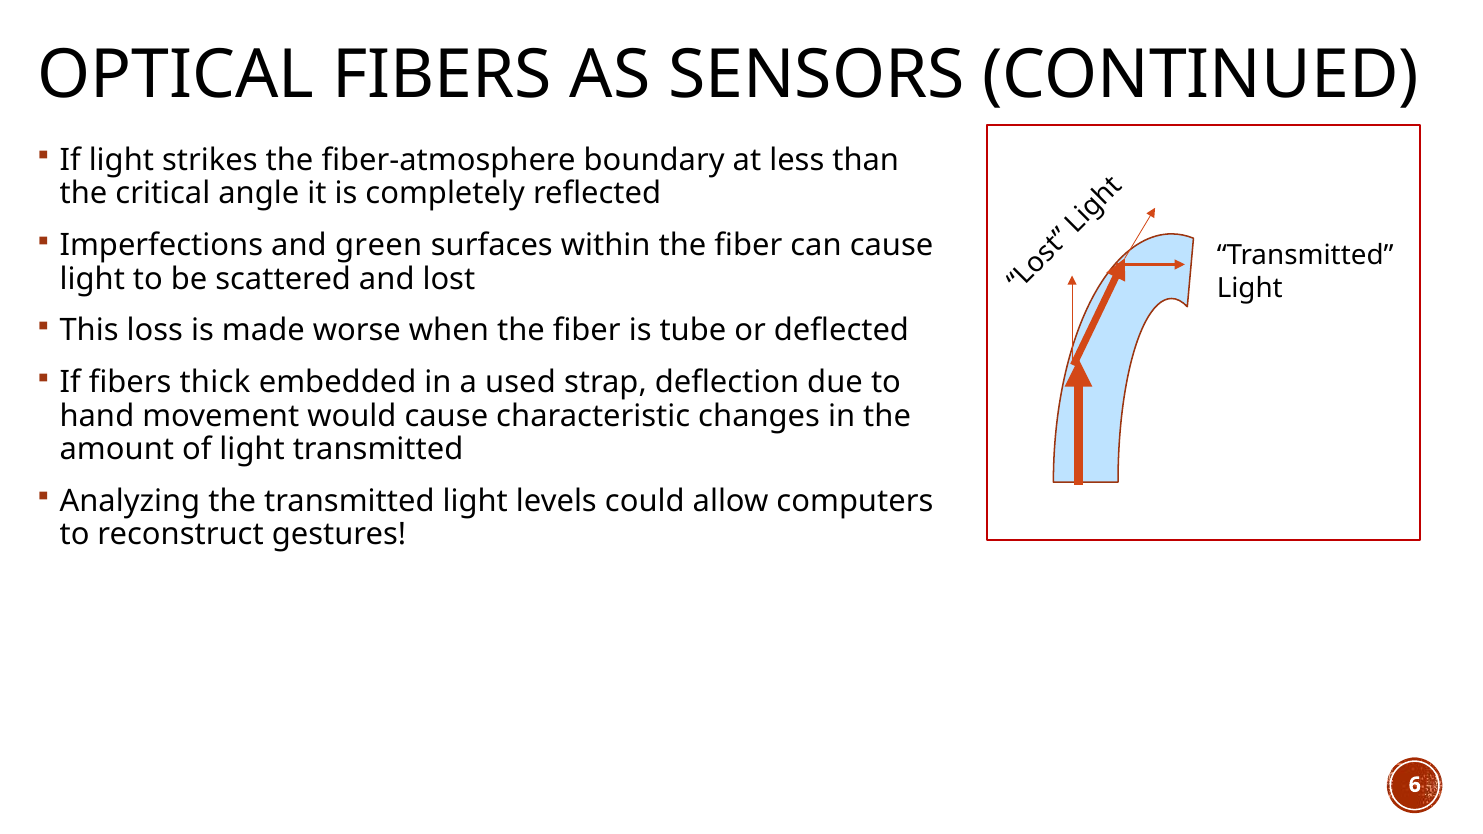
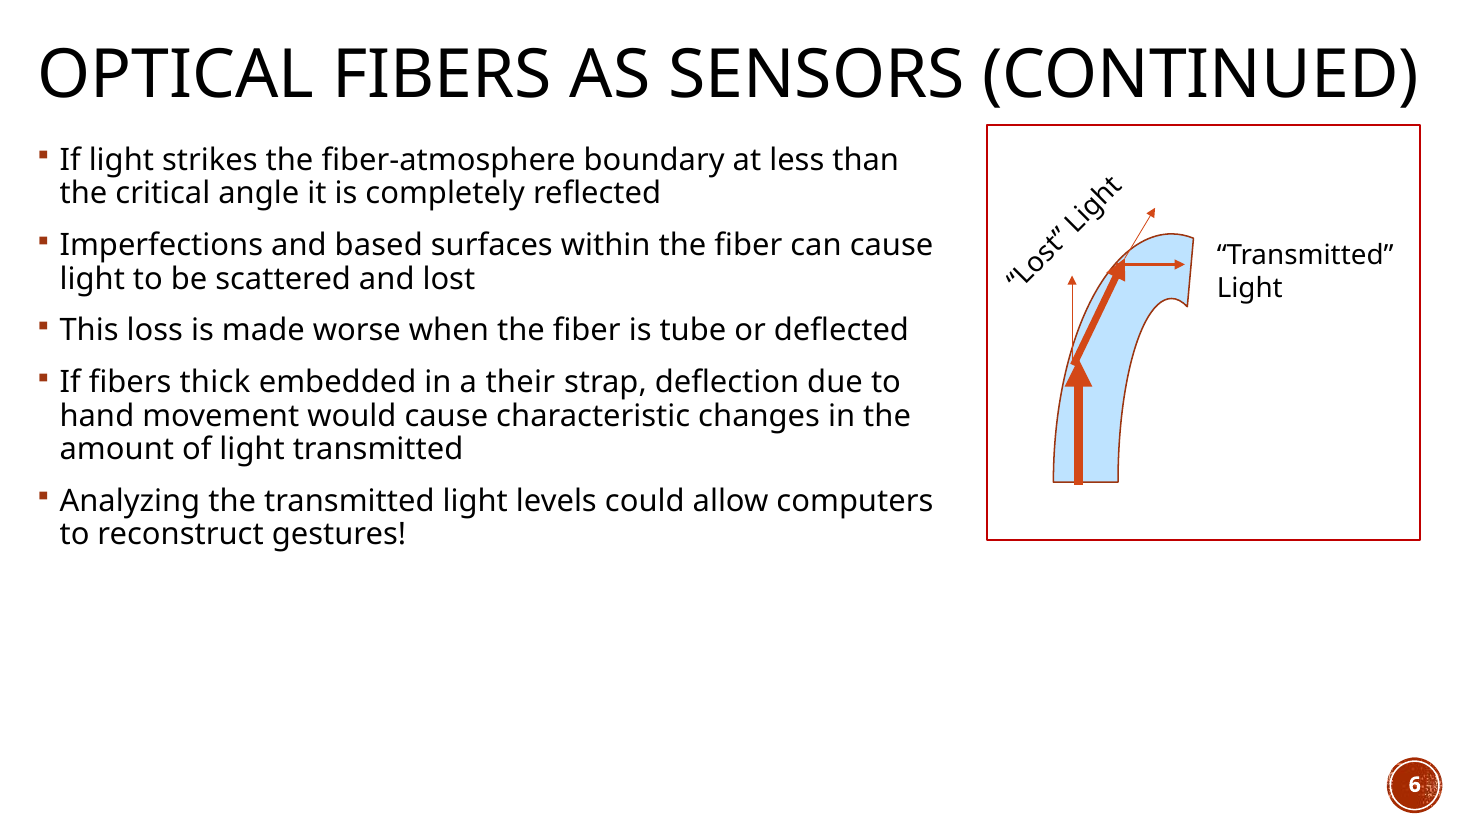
green: green -> based (379, 246)
used: used -> their (520, 383)
